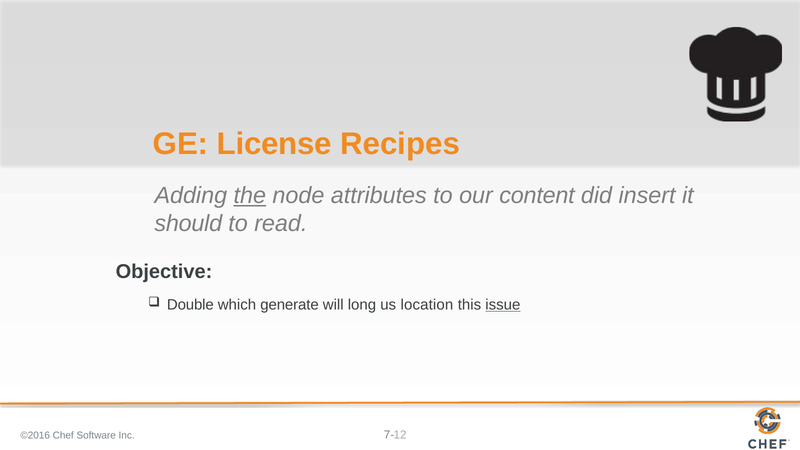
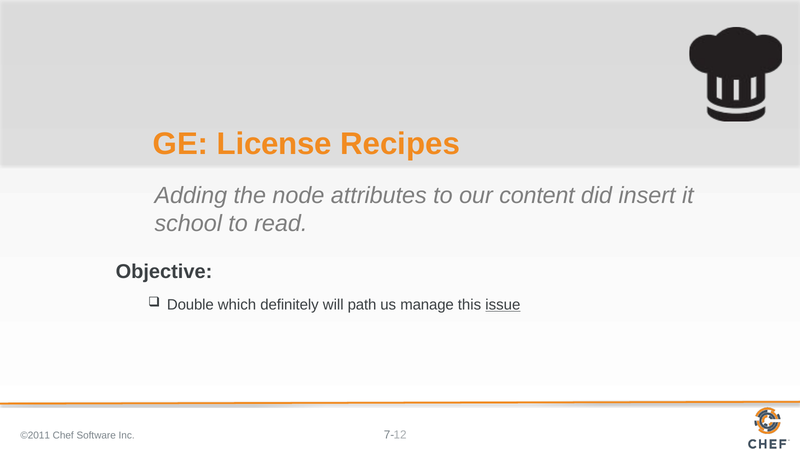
the underline: present -> none (250, 196)
should: should -> school (188, 224)
generate: generate -> definitely (289, 305)
long: long -> path (362, 305)
location: location -> manage (427, 305)
©2016: ©2016 -> ©2011 (35, 435)
